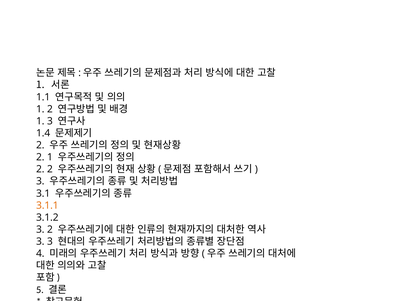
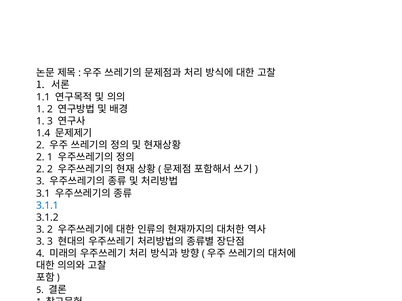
3.1.1 colour: orange -> blue (47, 206)
